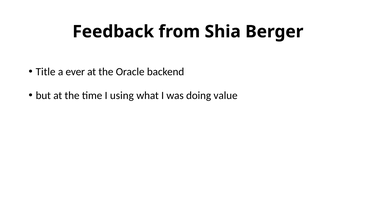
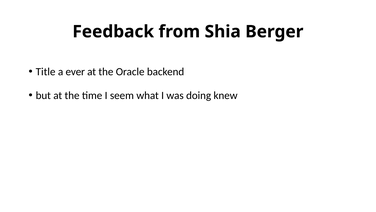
using: using -> seem (122, 95)
value: value -> knew (226, 95)
